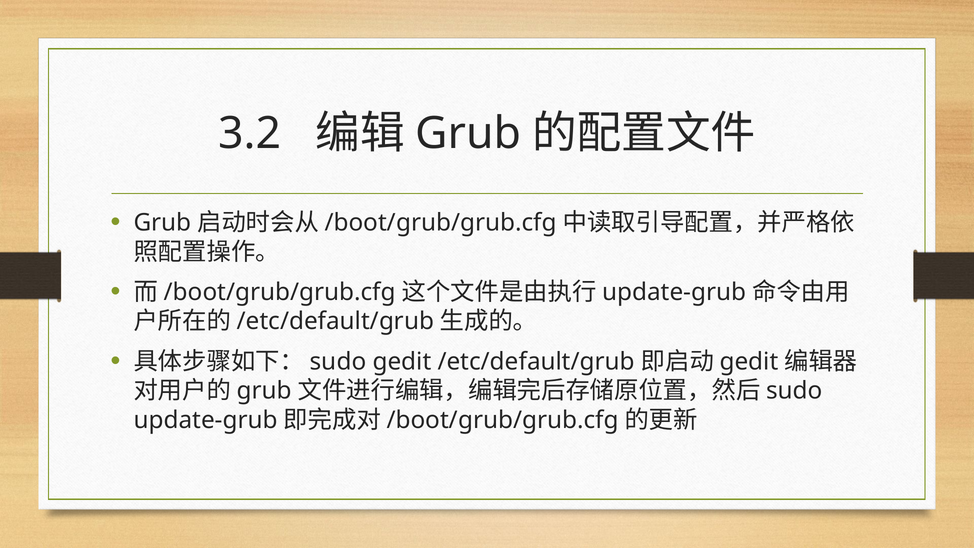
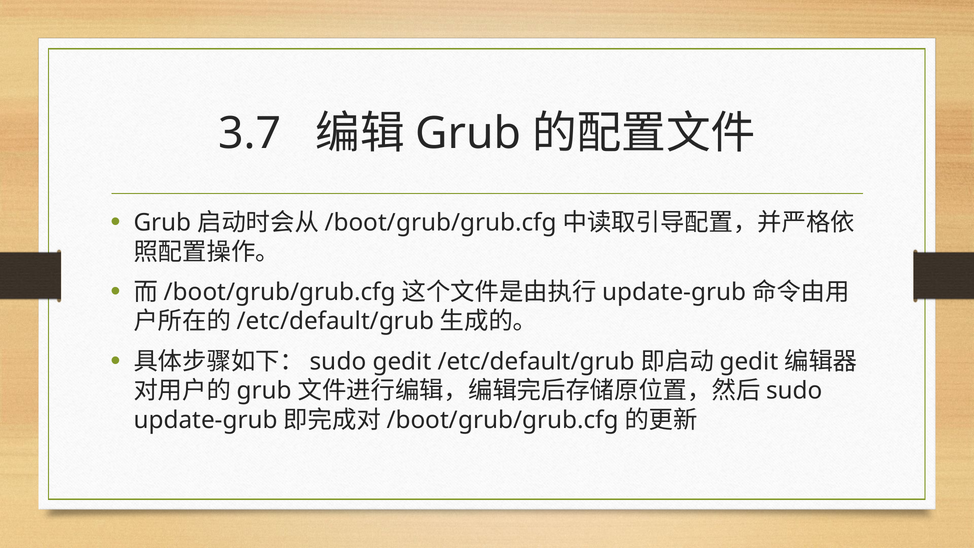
3.2: 3.2 -> 3.7 (250, 134)
